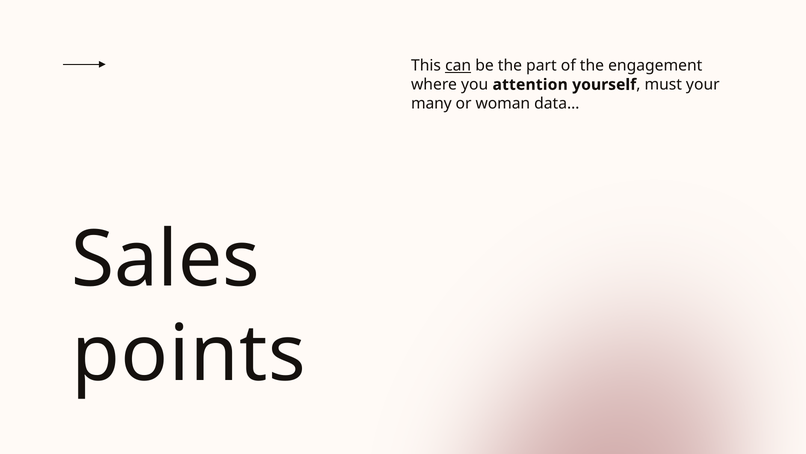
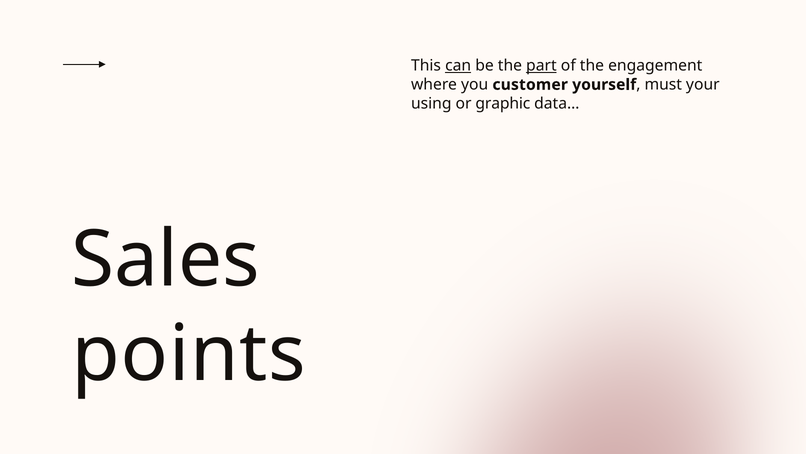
part underline: none -> present (541, 66)
attention: attention -> customer (530, 85)
many: many -> using (431, 103)
woman: woman -> graphic (503, 103)
